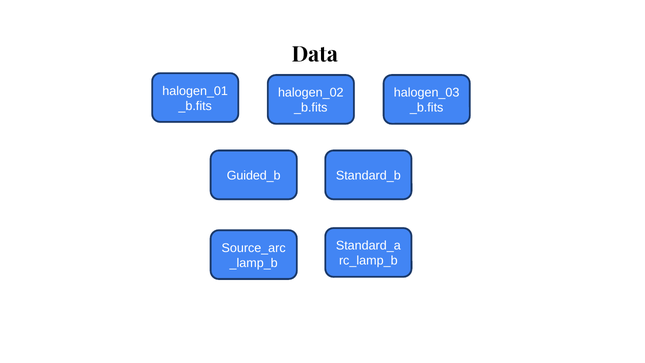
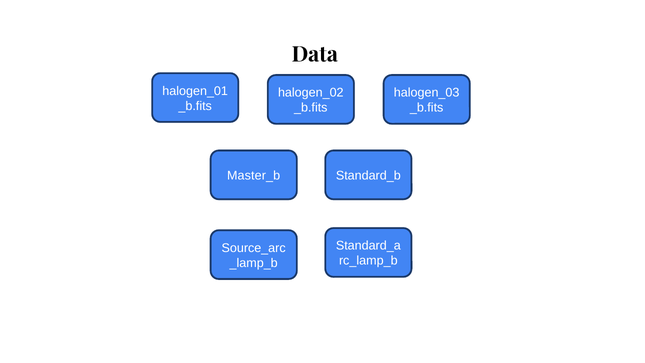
Guided_b: Guided_b -> Master_b (254, 176)
